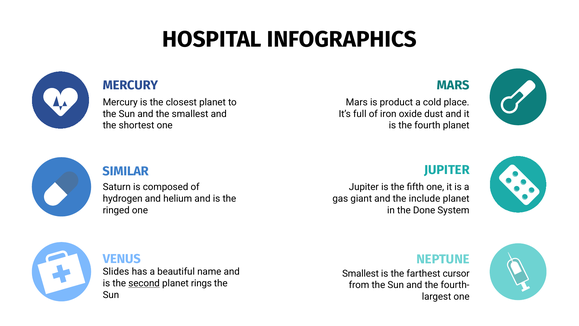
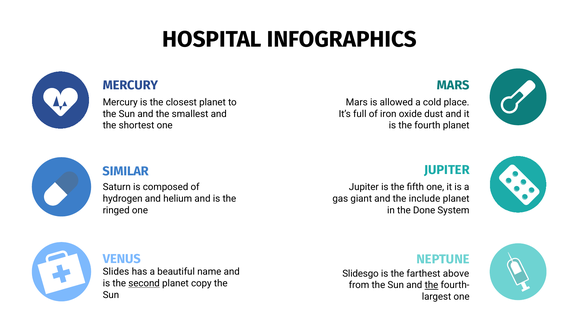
product: product -> allowed (396, 102)
Smallest: Smallest -> Slidesgo (360, 273)
cursor: cursor -> above (456, 273)
rings: rings -> copy (201, 283)
the underline: none -> present (431, 285)
